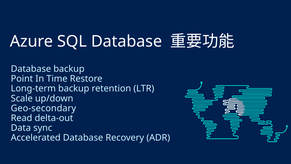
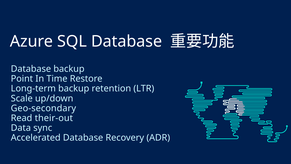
delta-out: delta-out -> their-out (54, 118)
